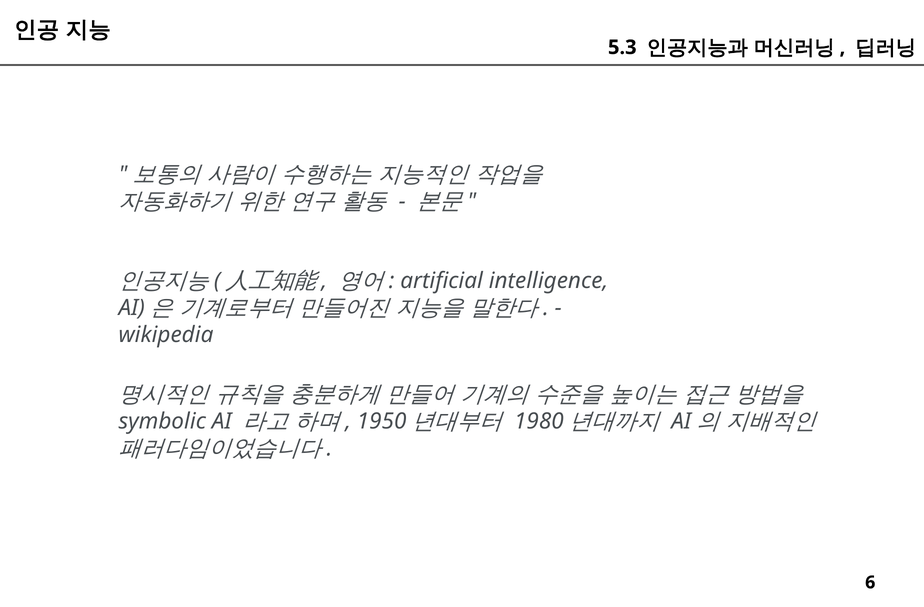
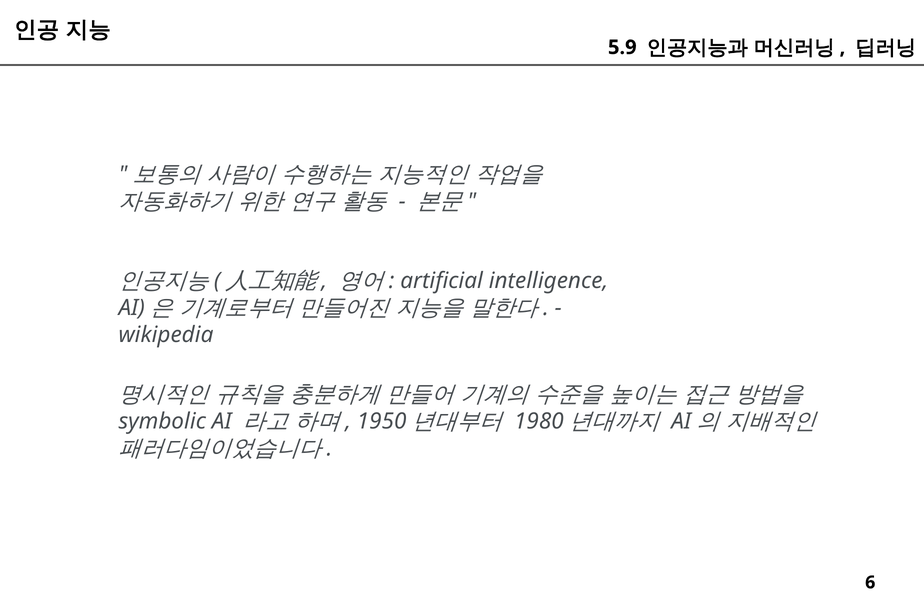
5.3: 5.3 -> 5.9 (622, 47)
